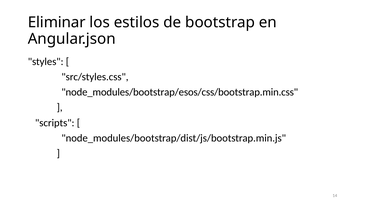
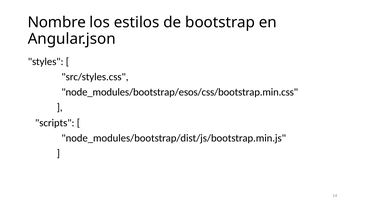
Eliminar: Eliminar -> Nombre (57, 22)
